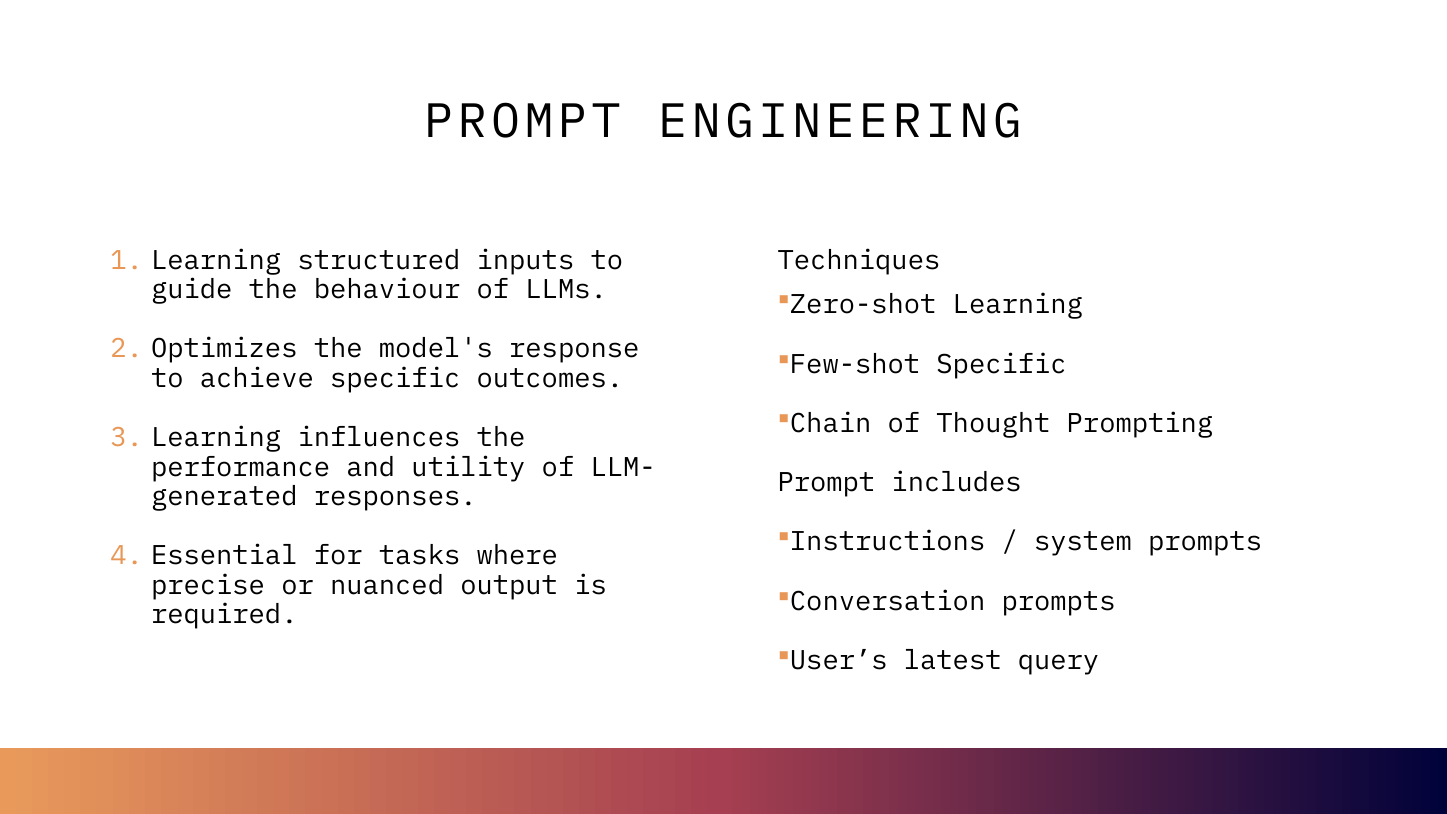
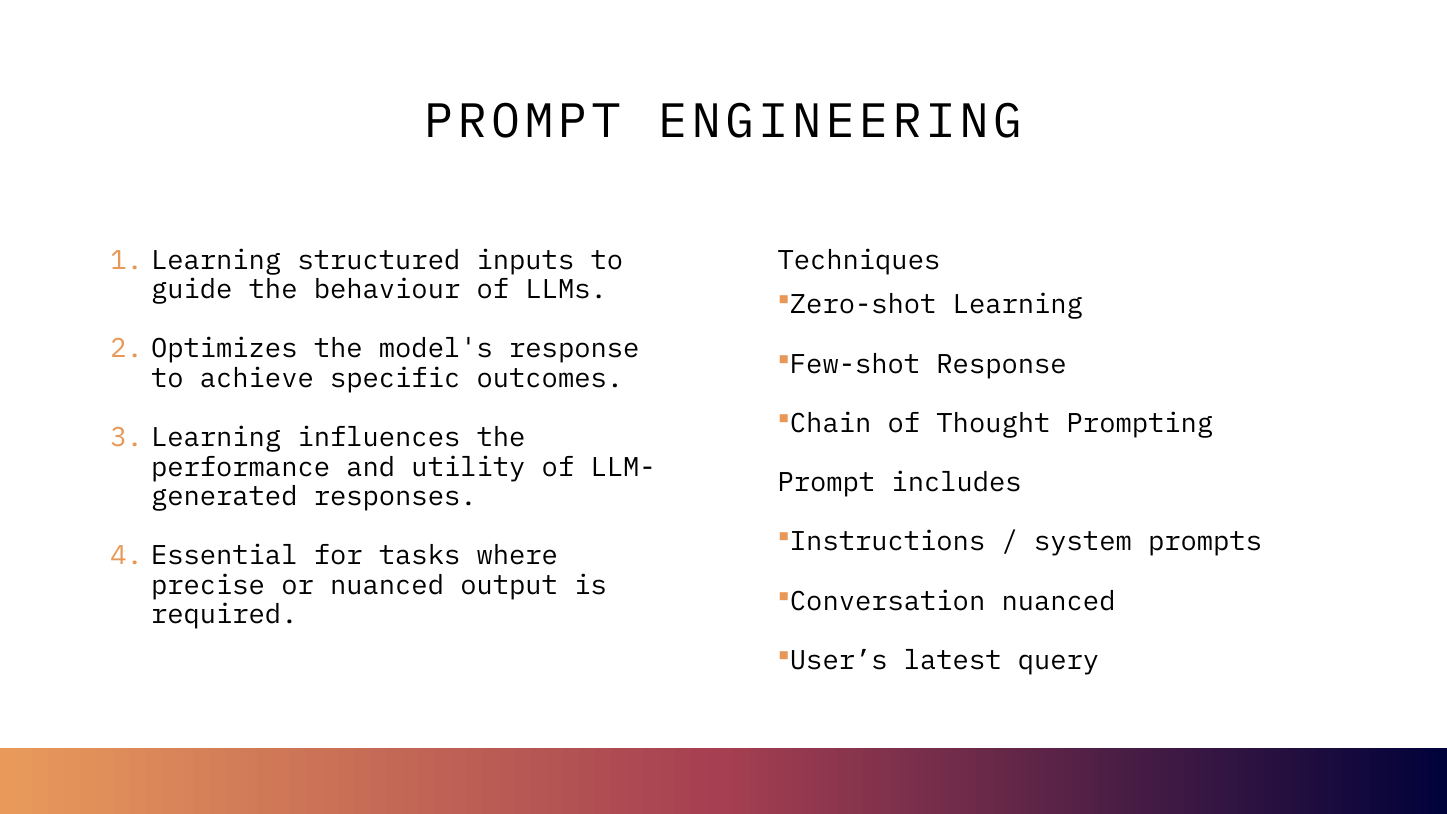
Specific: Specific -> Response (1002, 364)
prompts: prompts -> nuanced (1059, 601)
